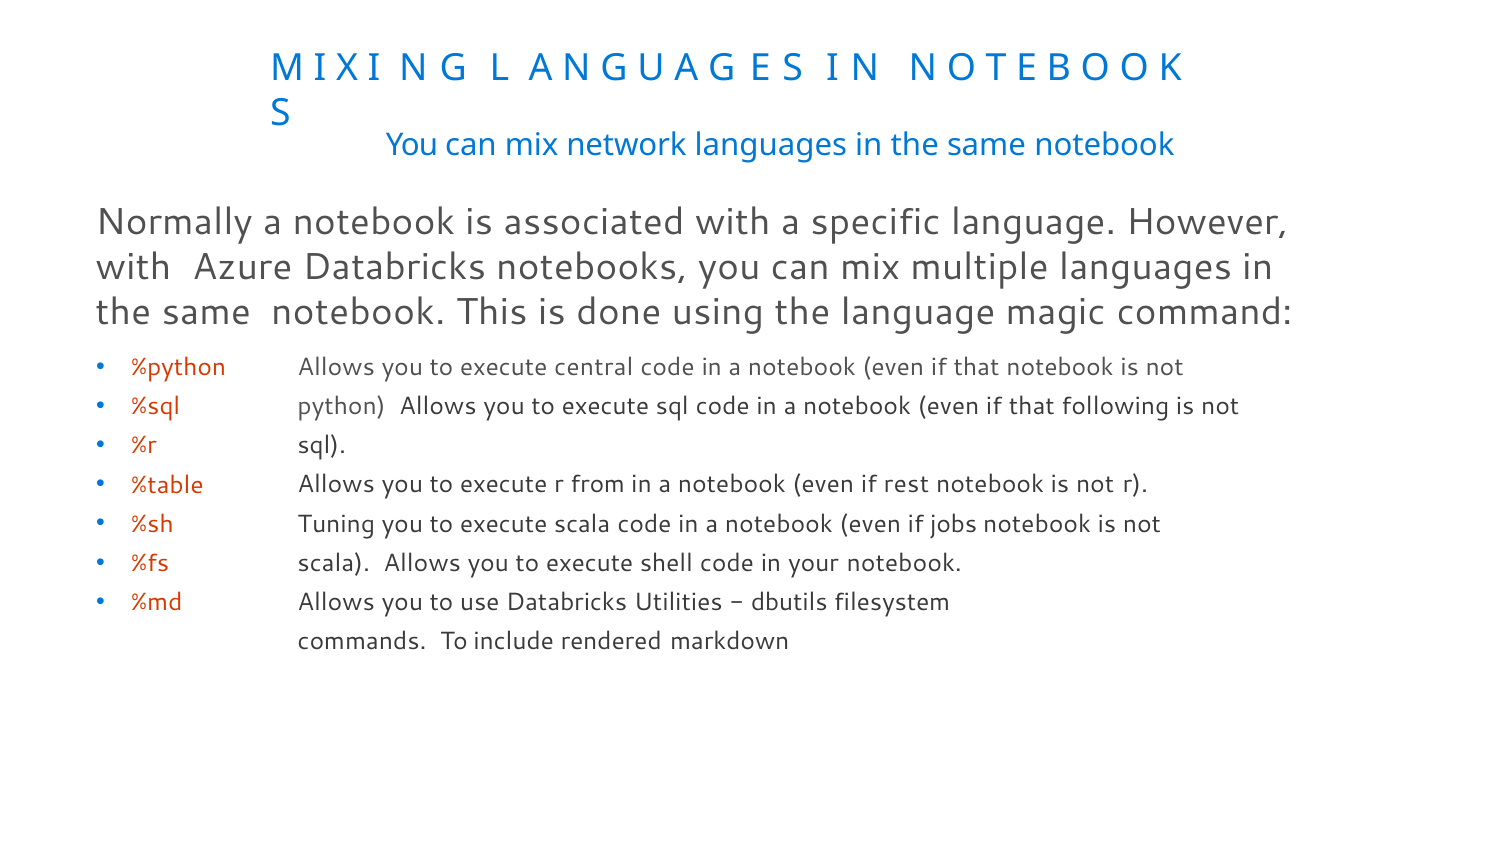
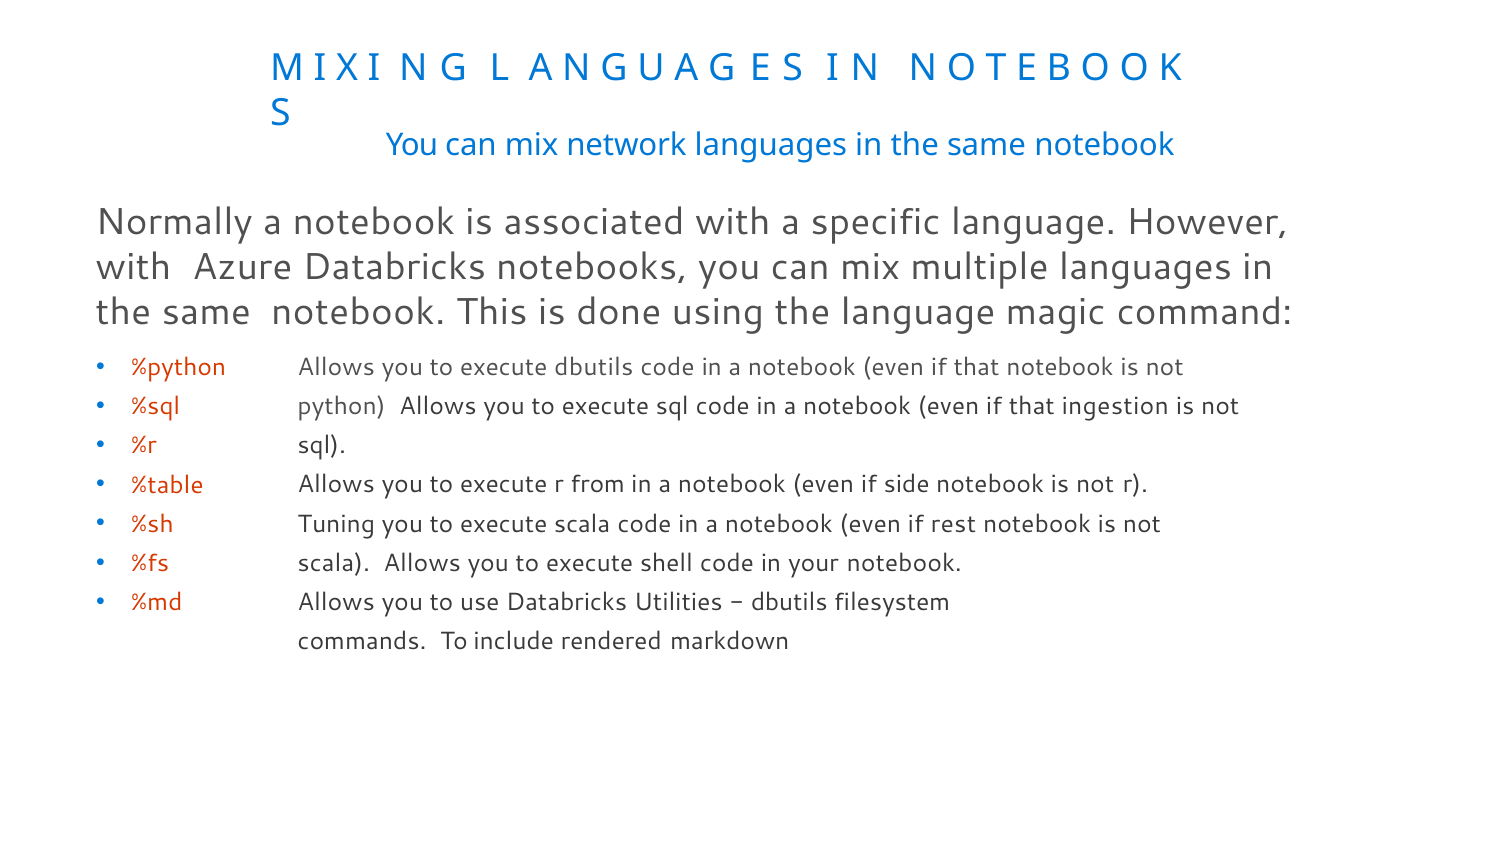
execute central: central -> dbutils (594, 367)
following: following -> ingestion (1115, 406)
rest: rest -> side (907, 485)
jobs: jobs -> rest (953, 524)
